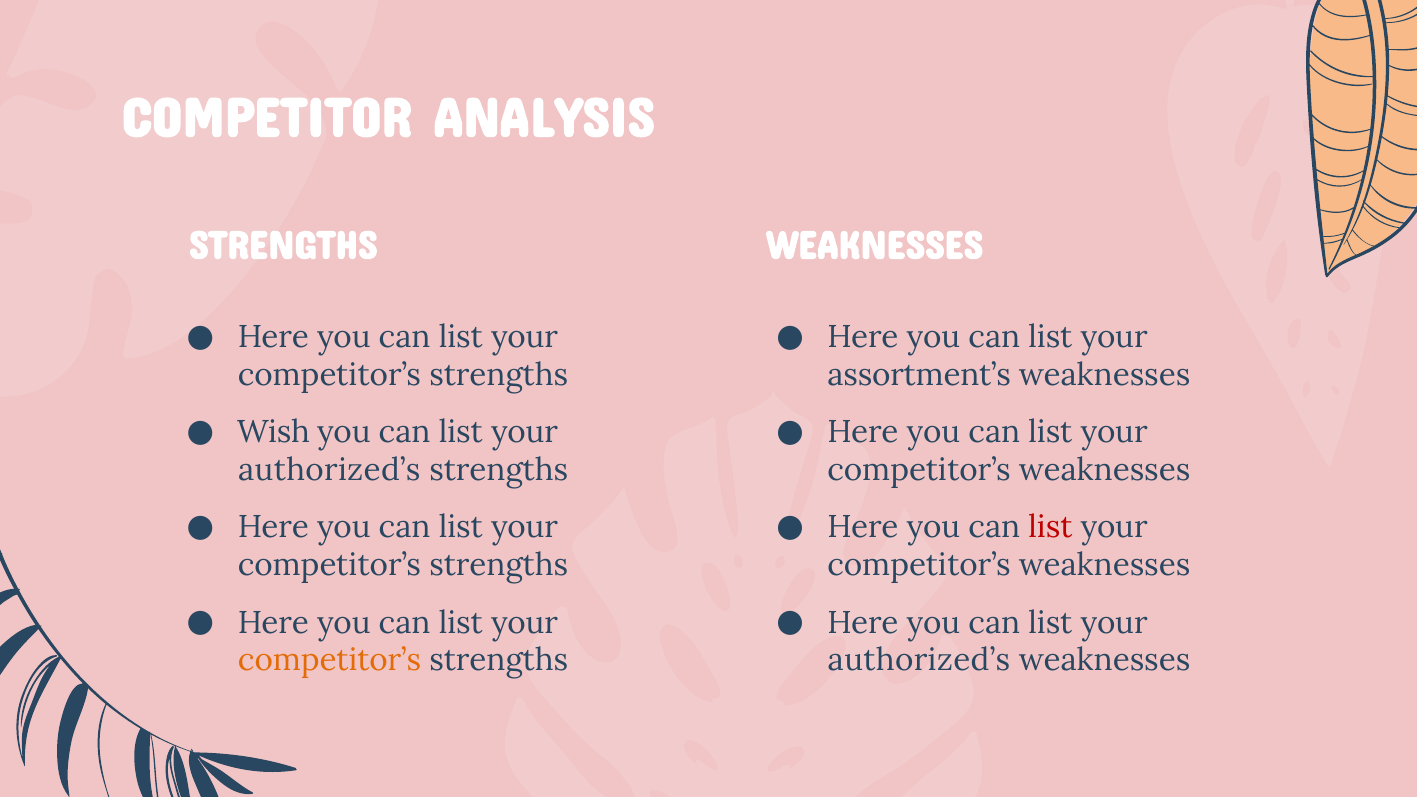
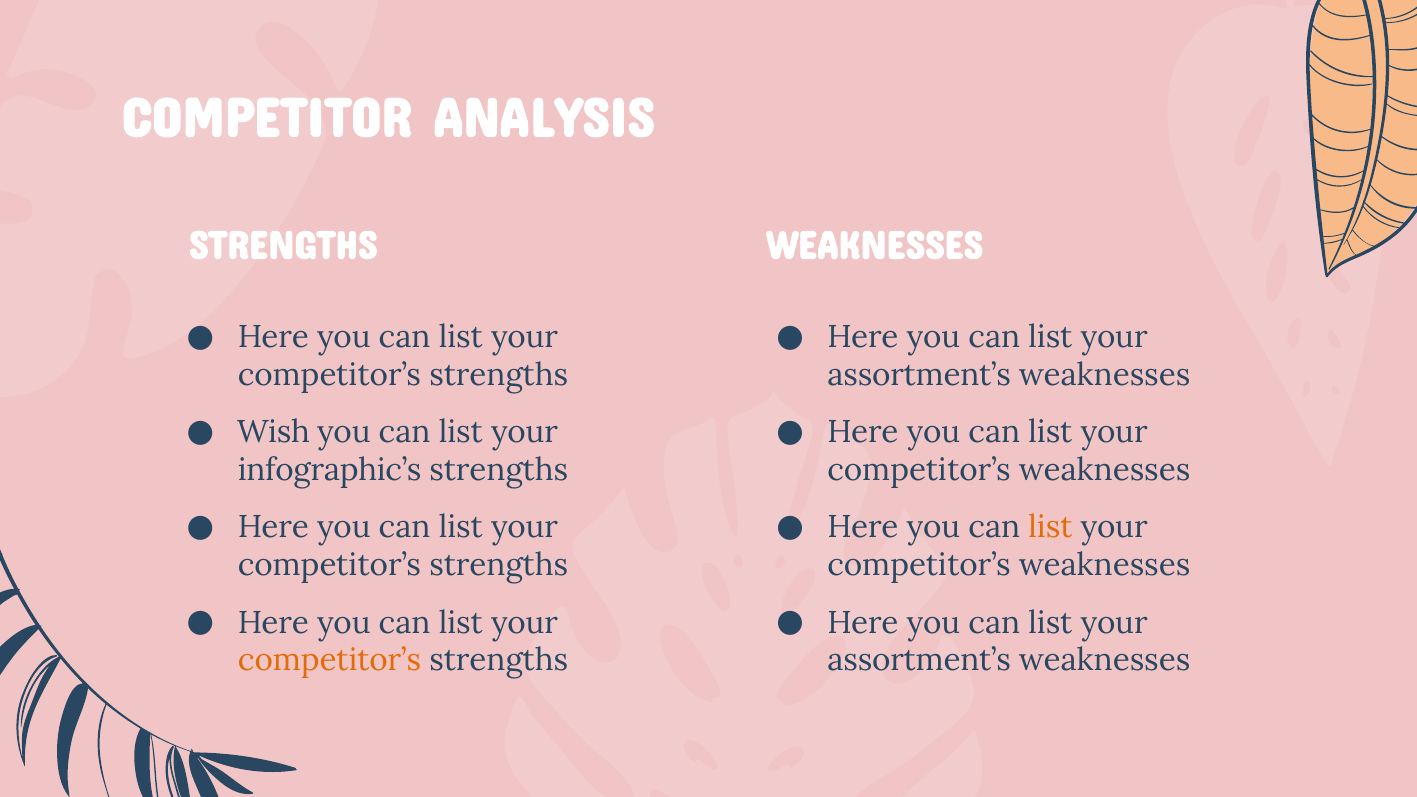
authorized’s: authorized’s -> infographic’s (330, 470)
list colour: red -> orange (1050, 528)
authorized’s: authorized’s -> assortment’s (919, 661)
